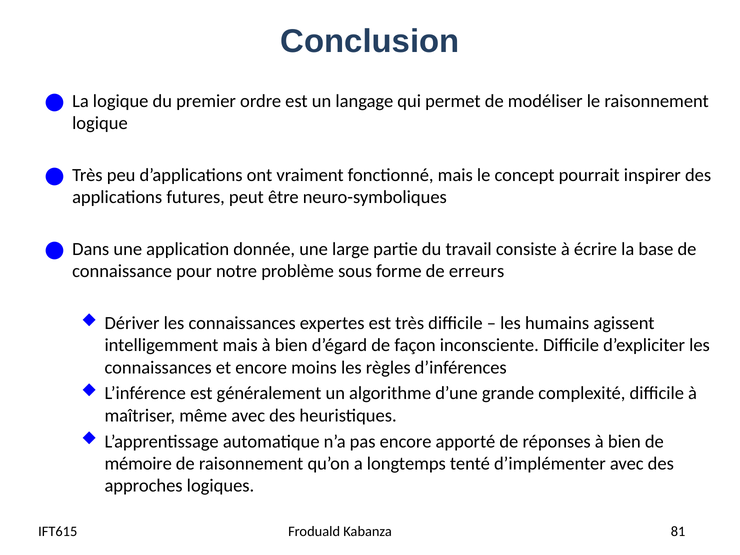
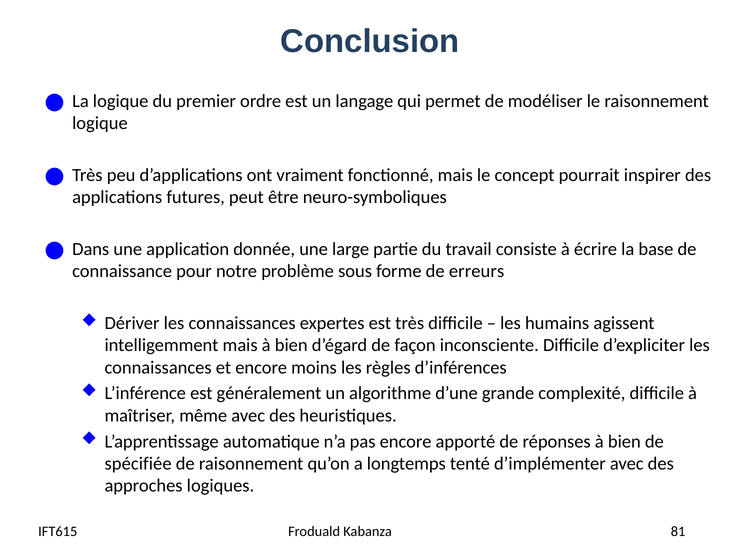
mémoire: mémoire -> spécifiée (138, 464)
